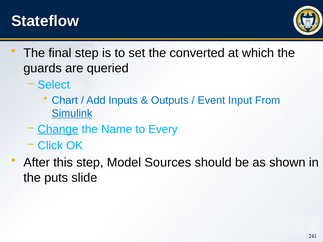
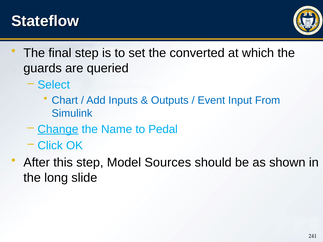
Simulink underline: present -> none (72, 113)
Every: Every -> Pedal (163, 129)
puts: puts -> long (56, 178)
